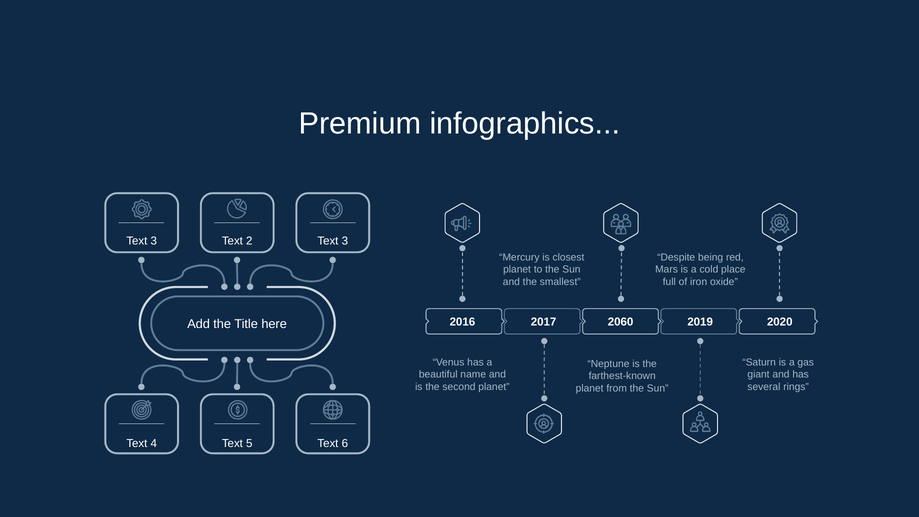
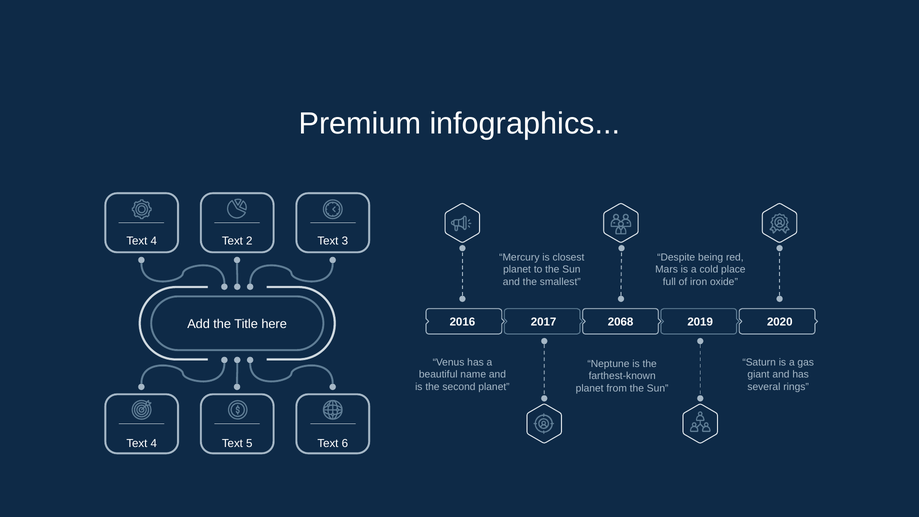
3: 3 -> 4 (154, 241)
2060: 2060 -> 2068 (621, 322)
